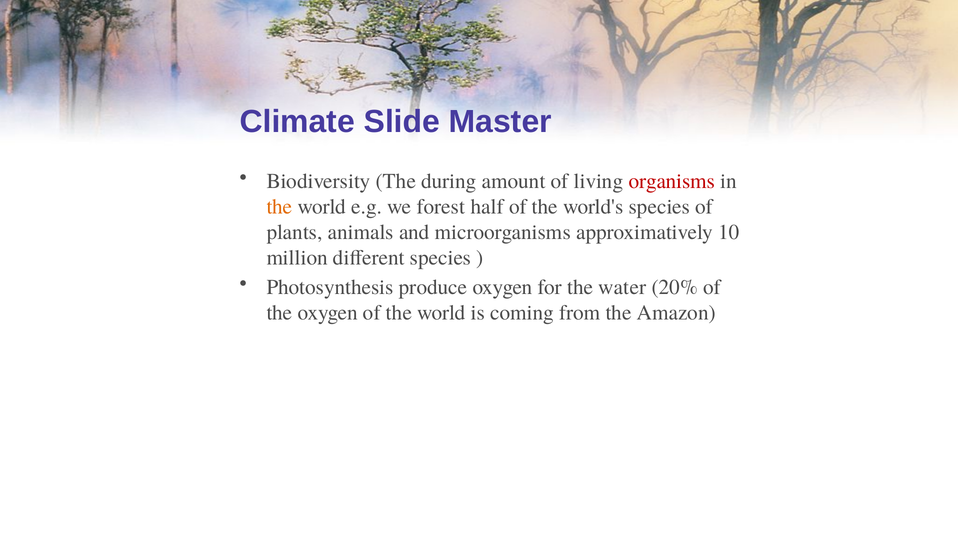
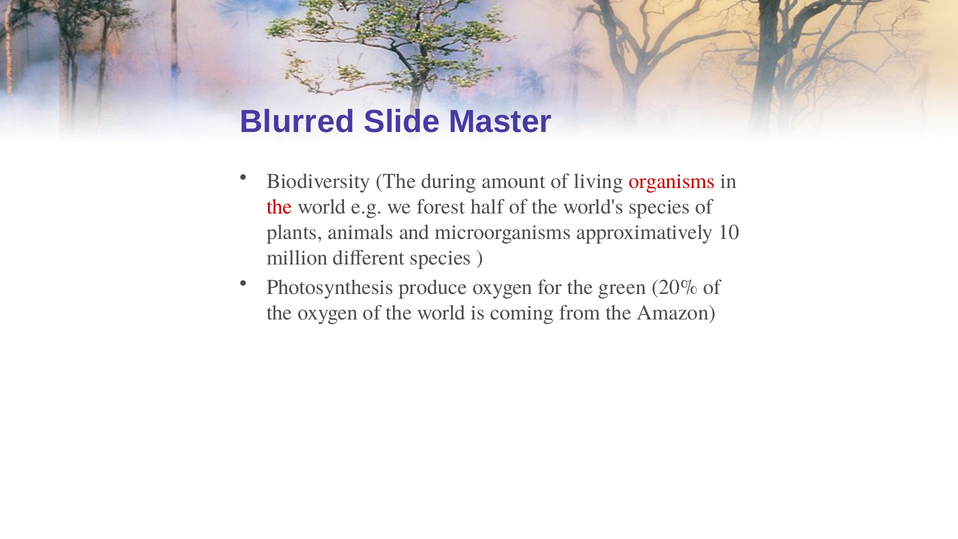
Climate: Climate -> Blurred (297, 122)
the colour: orange -> red (279, 206)
water: water -> green (622, 287)
